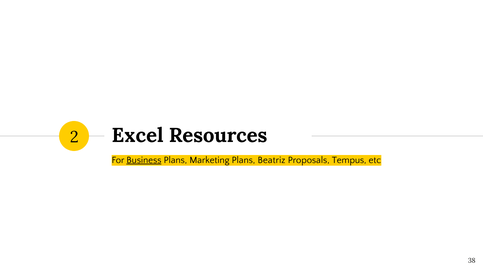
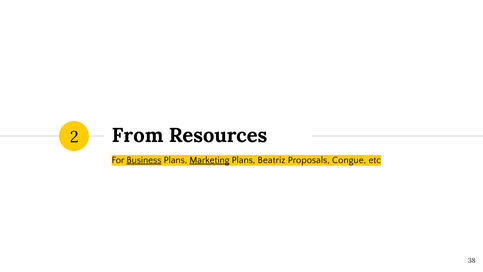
Excel: Excel -> From (138, 135)
Marketing underline: none -> present (209, 160)
Tempus: Tempus -> Congue (349, 160)
